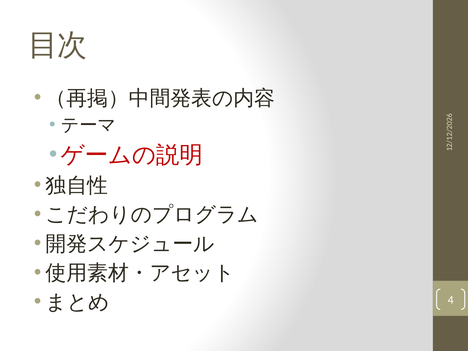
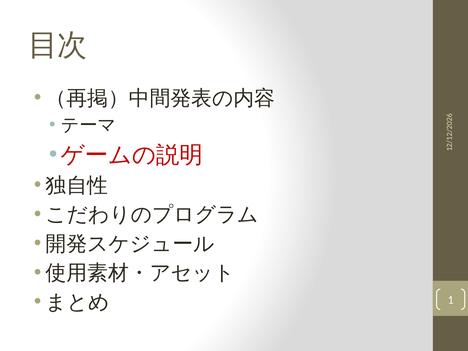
4: 4 -> 1 (451, 300)
